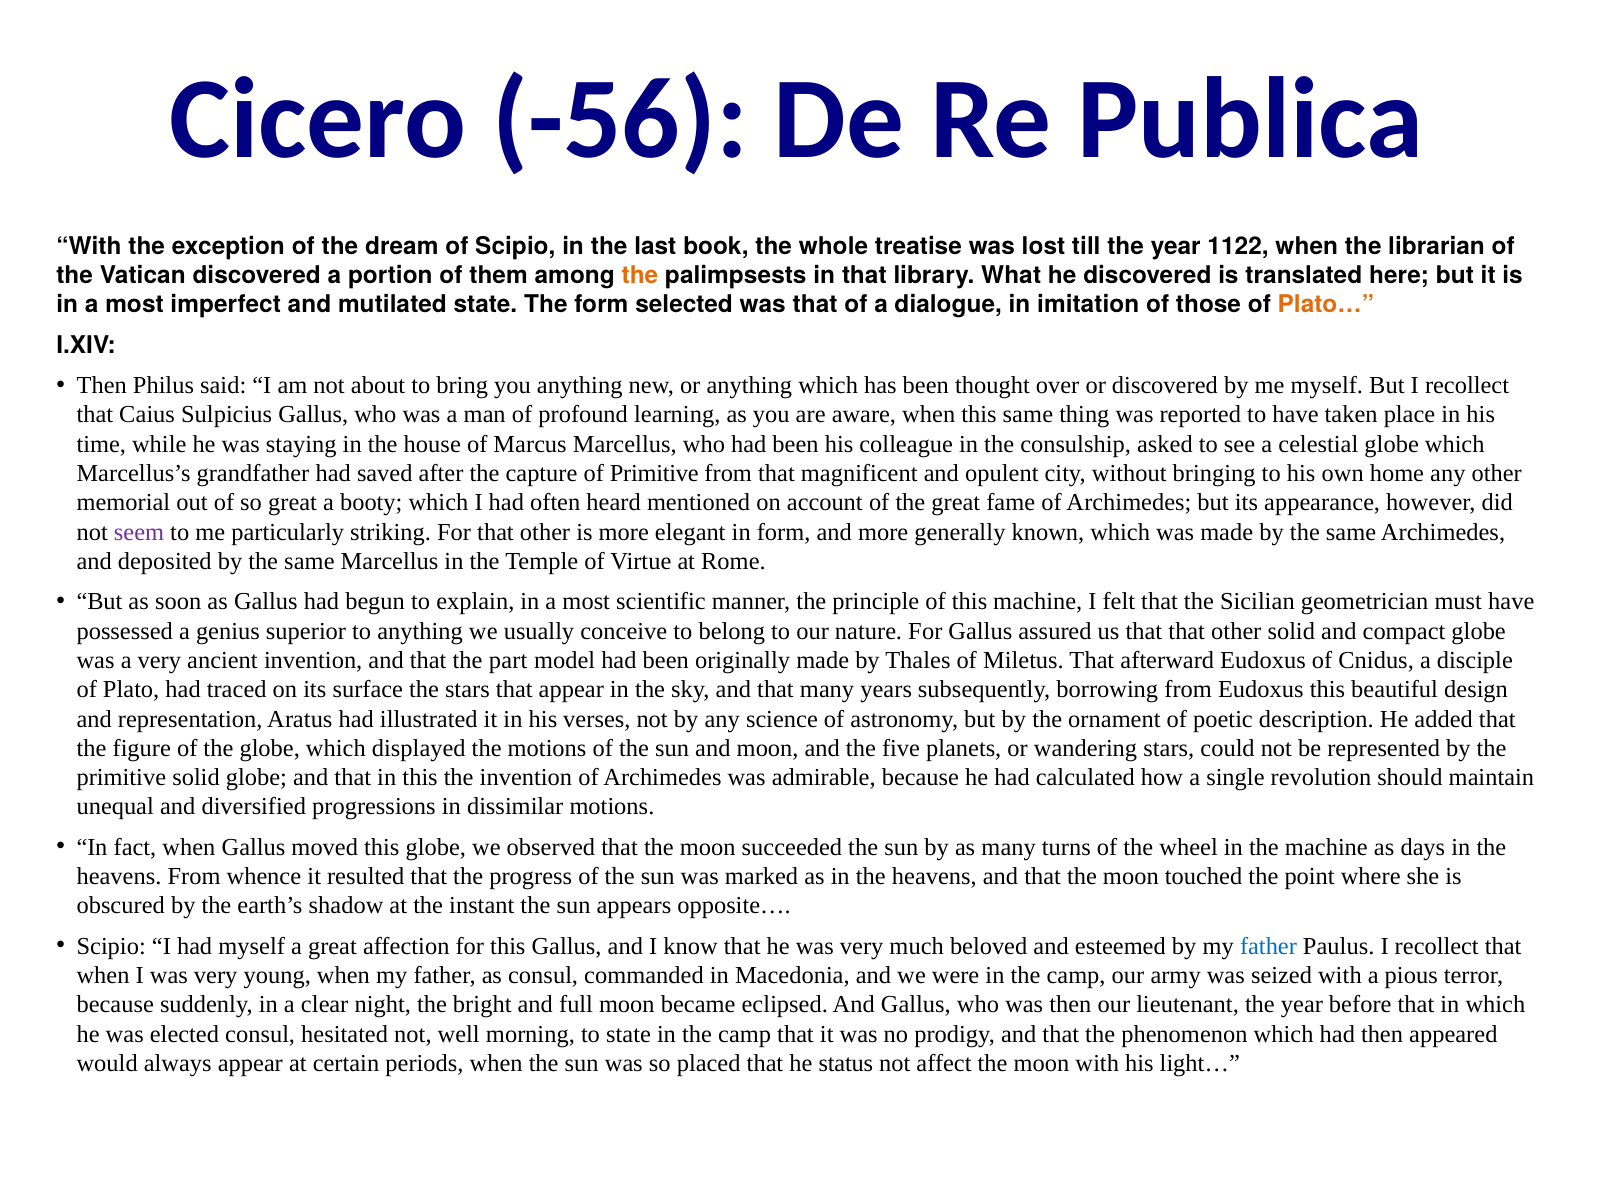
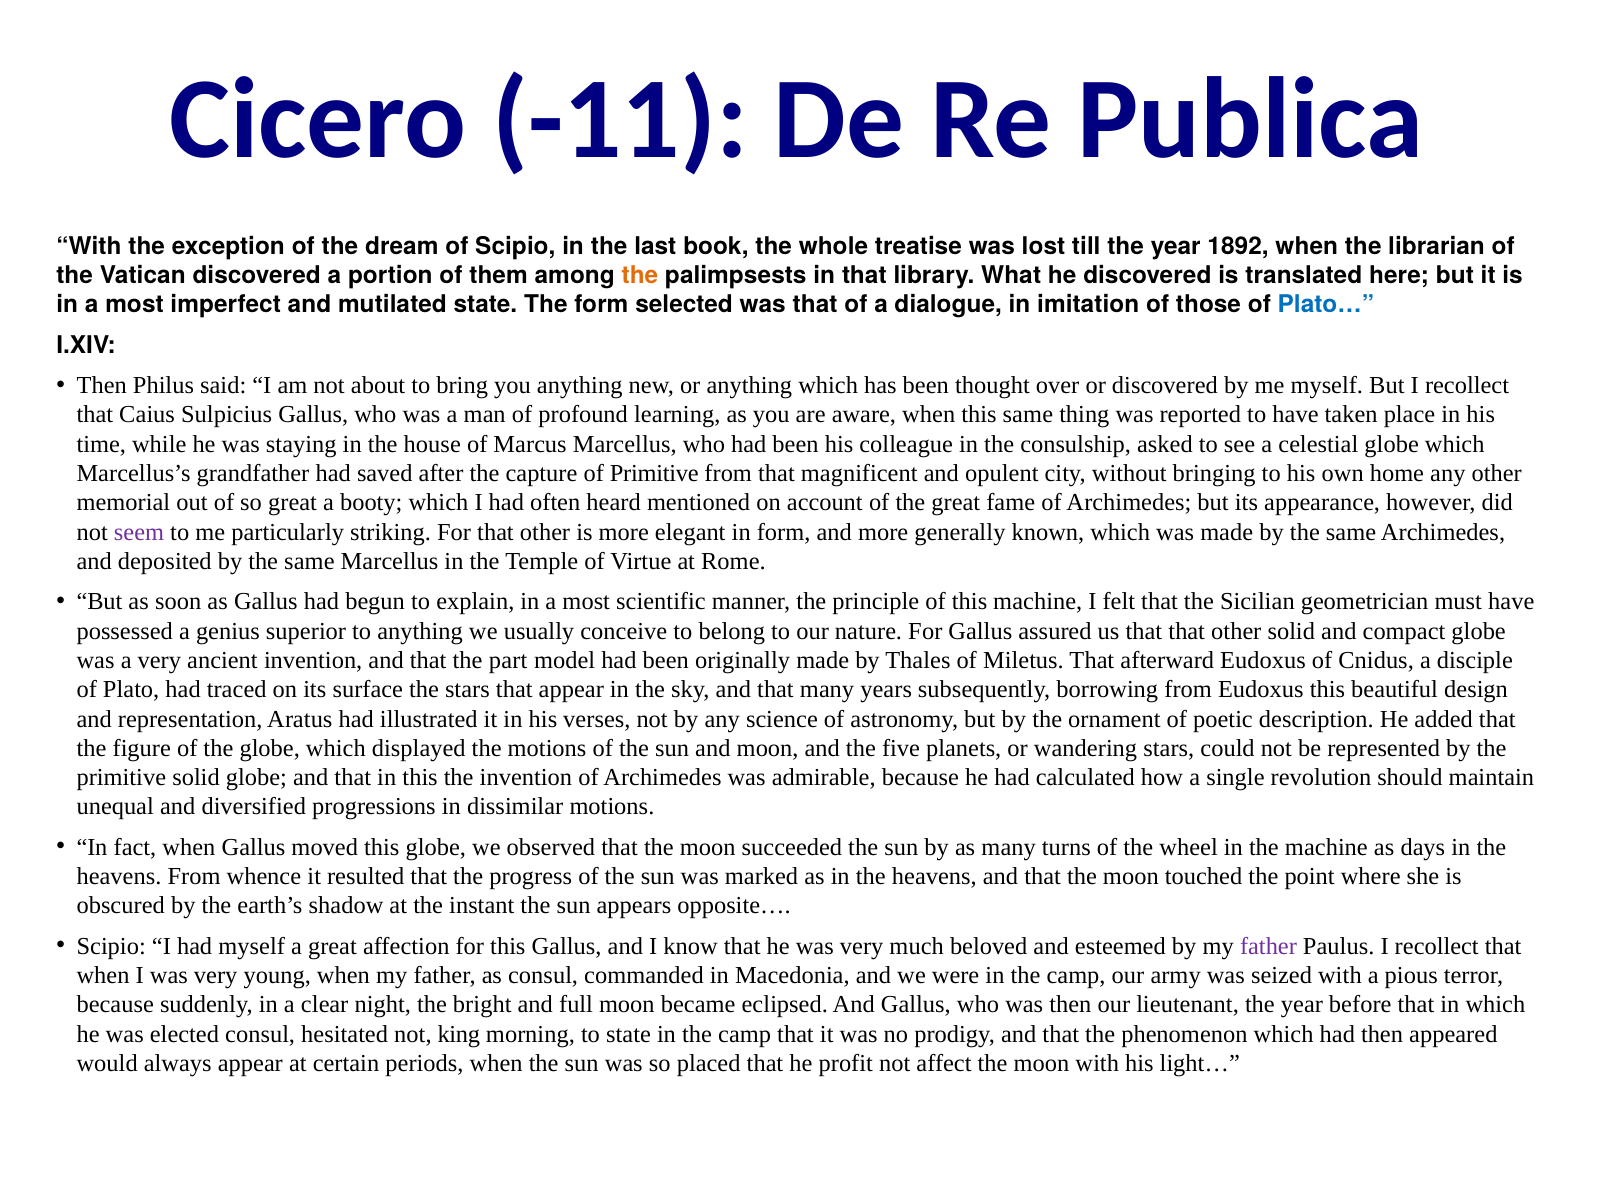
-56: -56 -> -11 (620, 119)
1122: 1122 -> 1892 (1238, 246)
Plato… colour: orange -> blue (1326, 305)
father colour: blue -> purple (1268, 946)
well: well -> king (459, 1034)
status: status -> profit (846, 1063)
